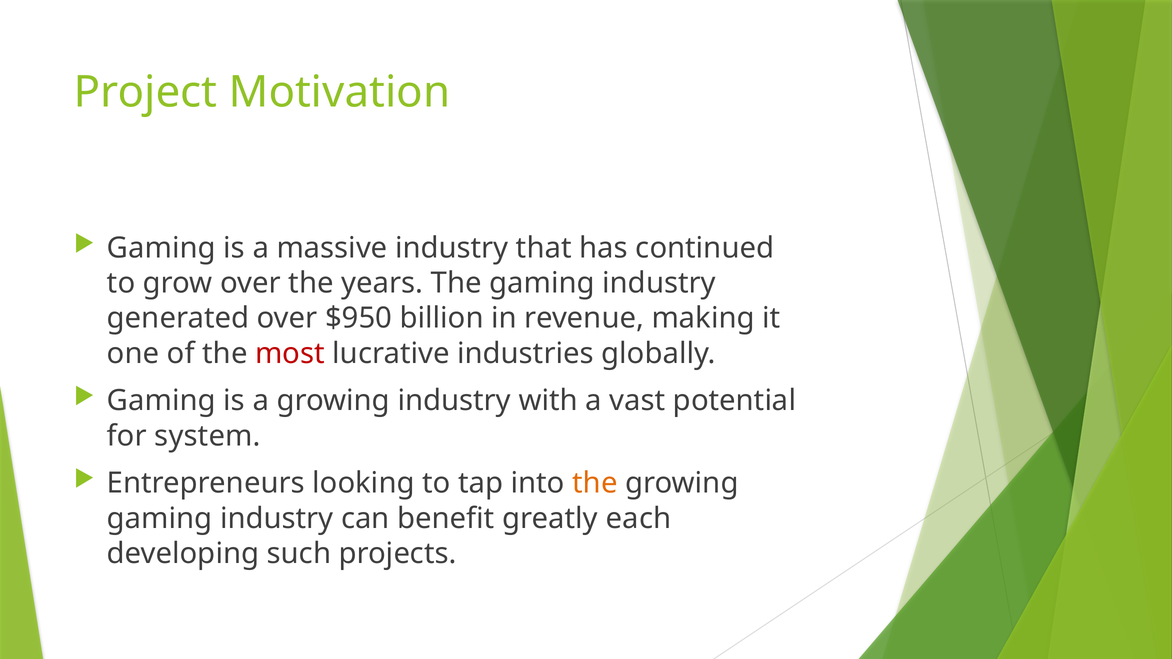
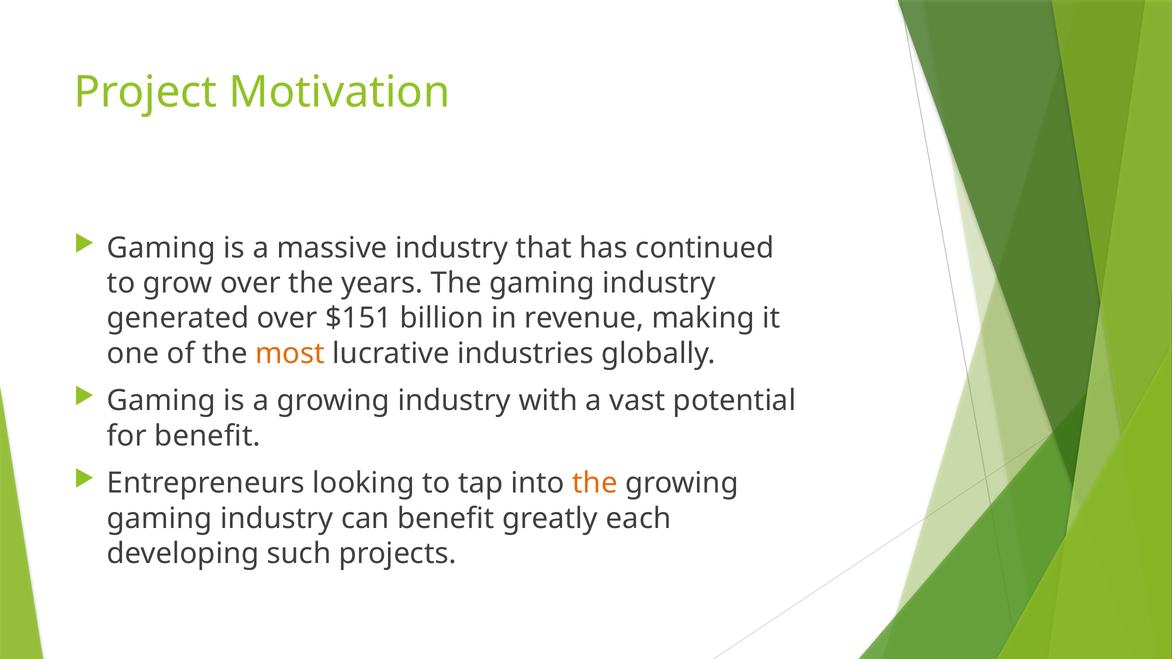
$950: $950 -> $151 (359, 318)
most colour: red -> orange (290, 354)
for system: system -> benefit (207, 436)
